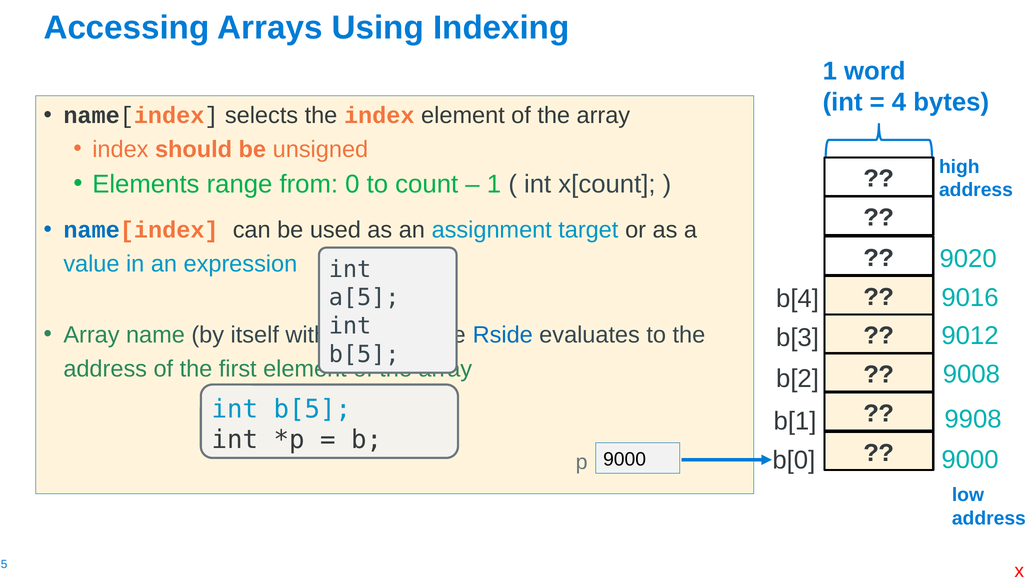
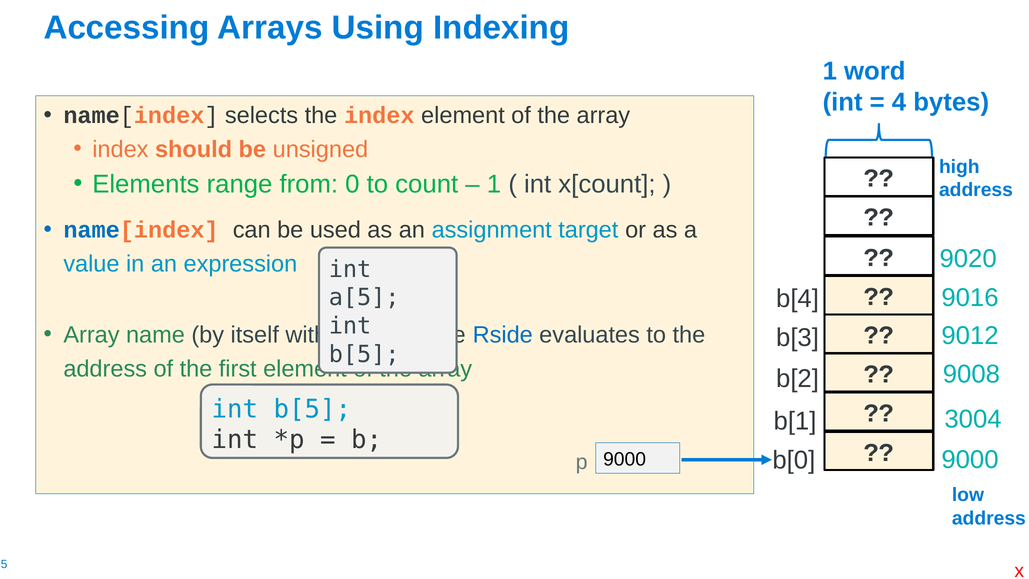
9908: 9908 -> 3004 (973, 419)
